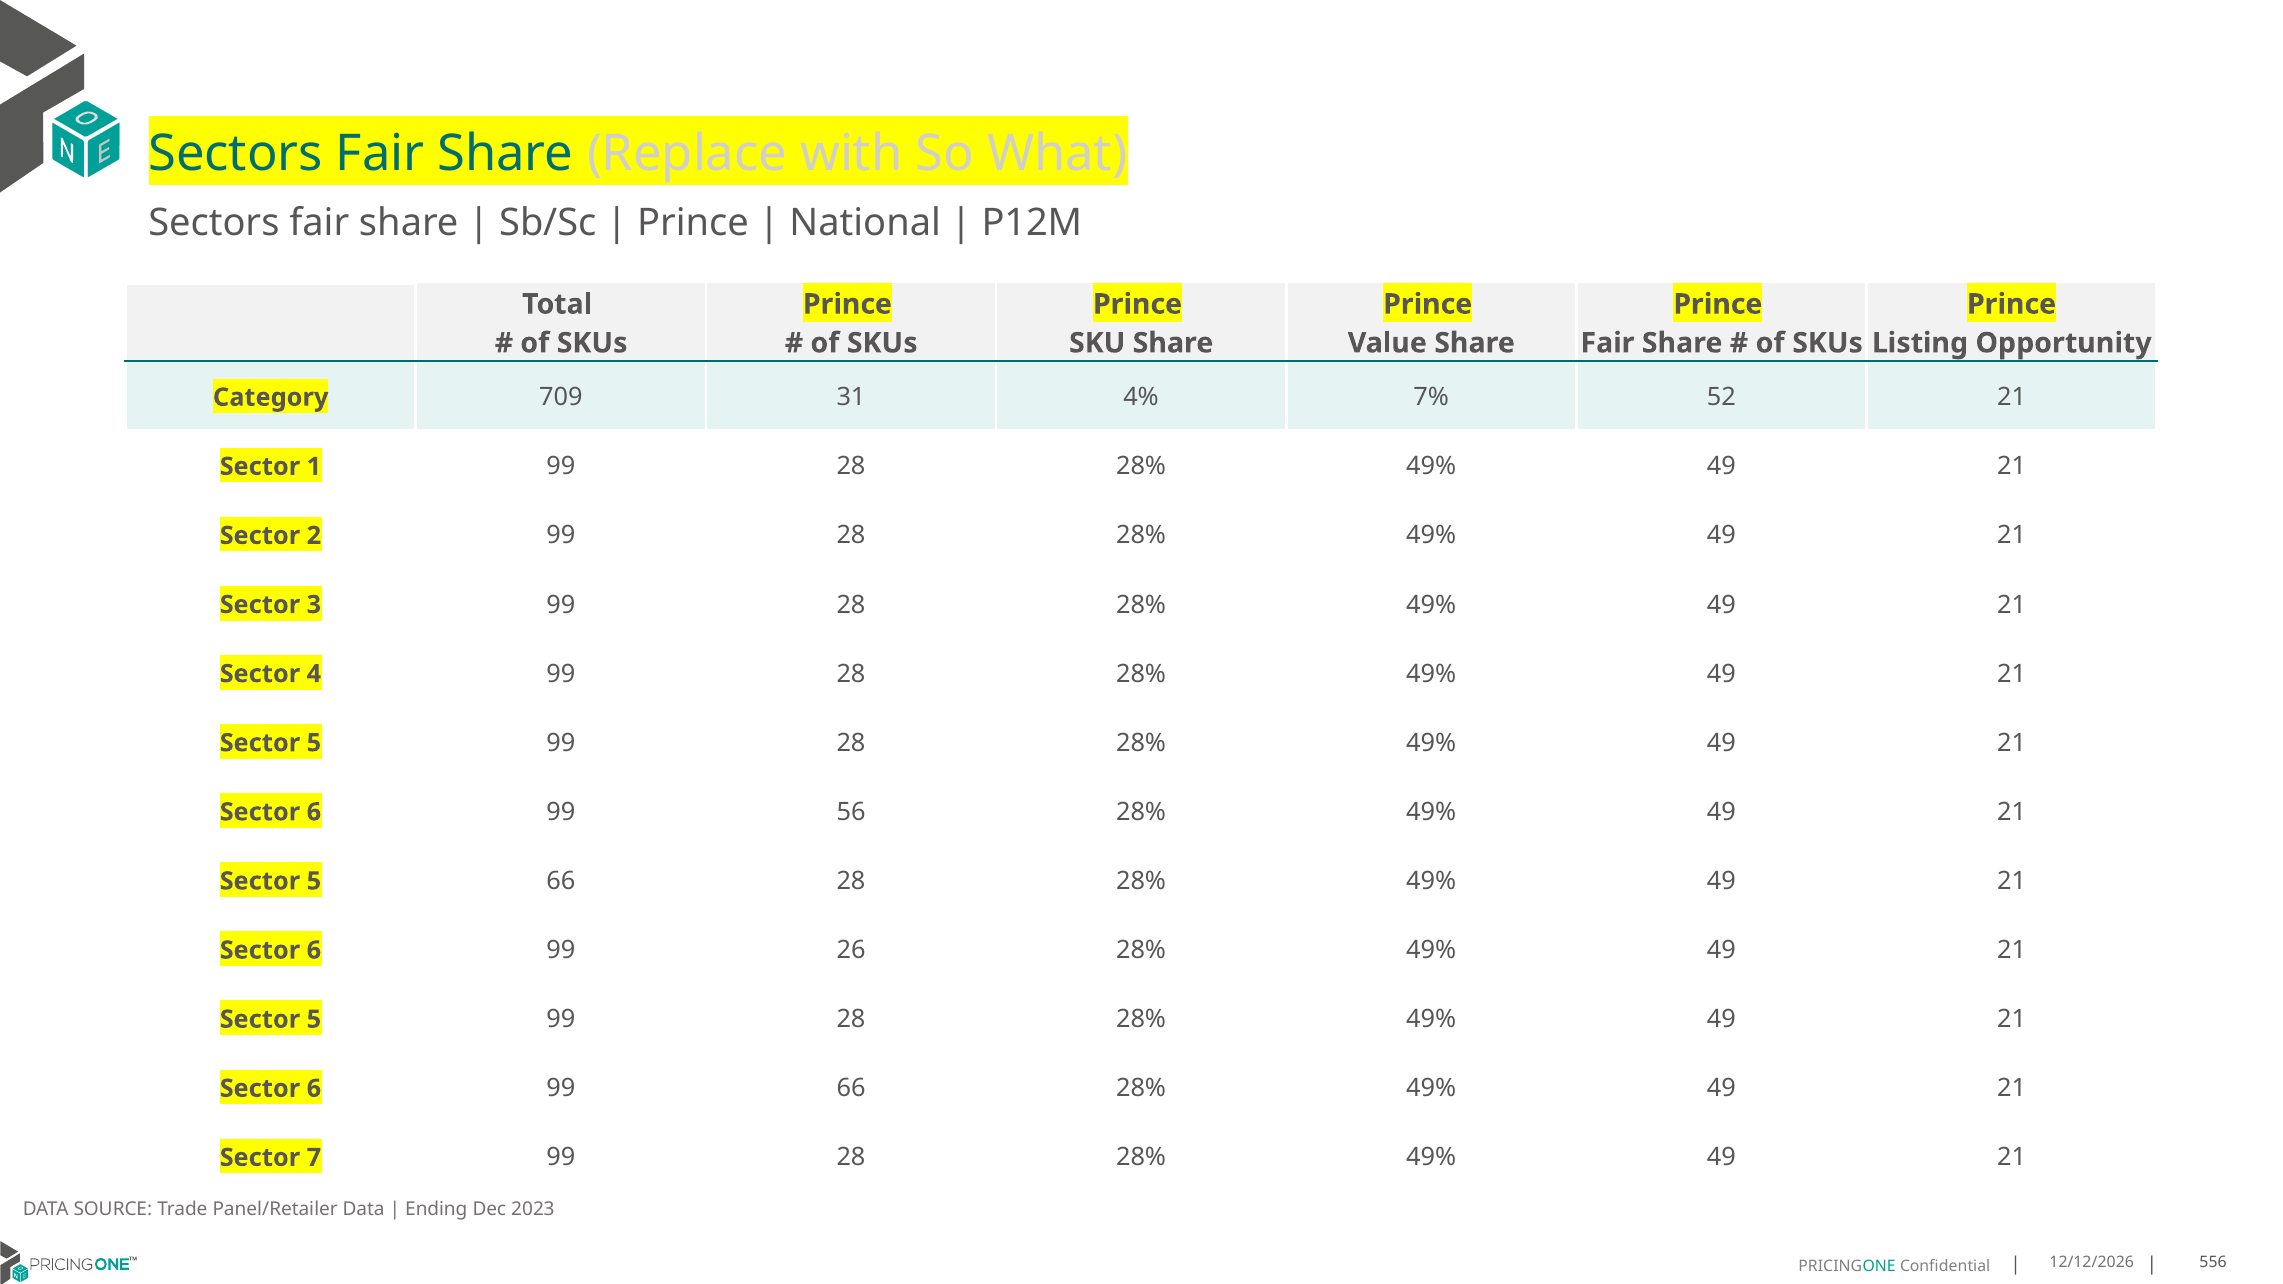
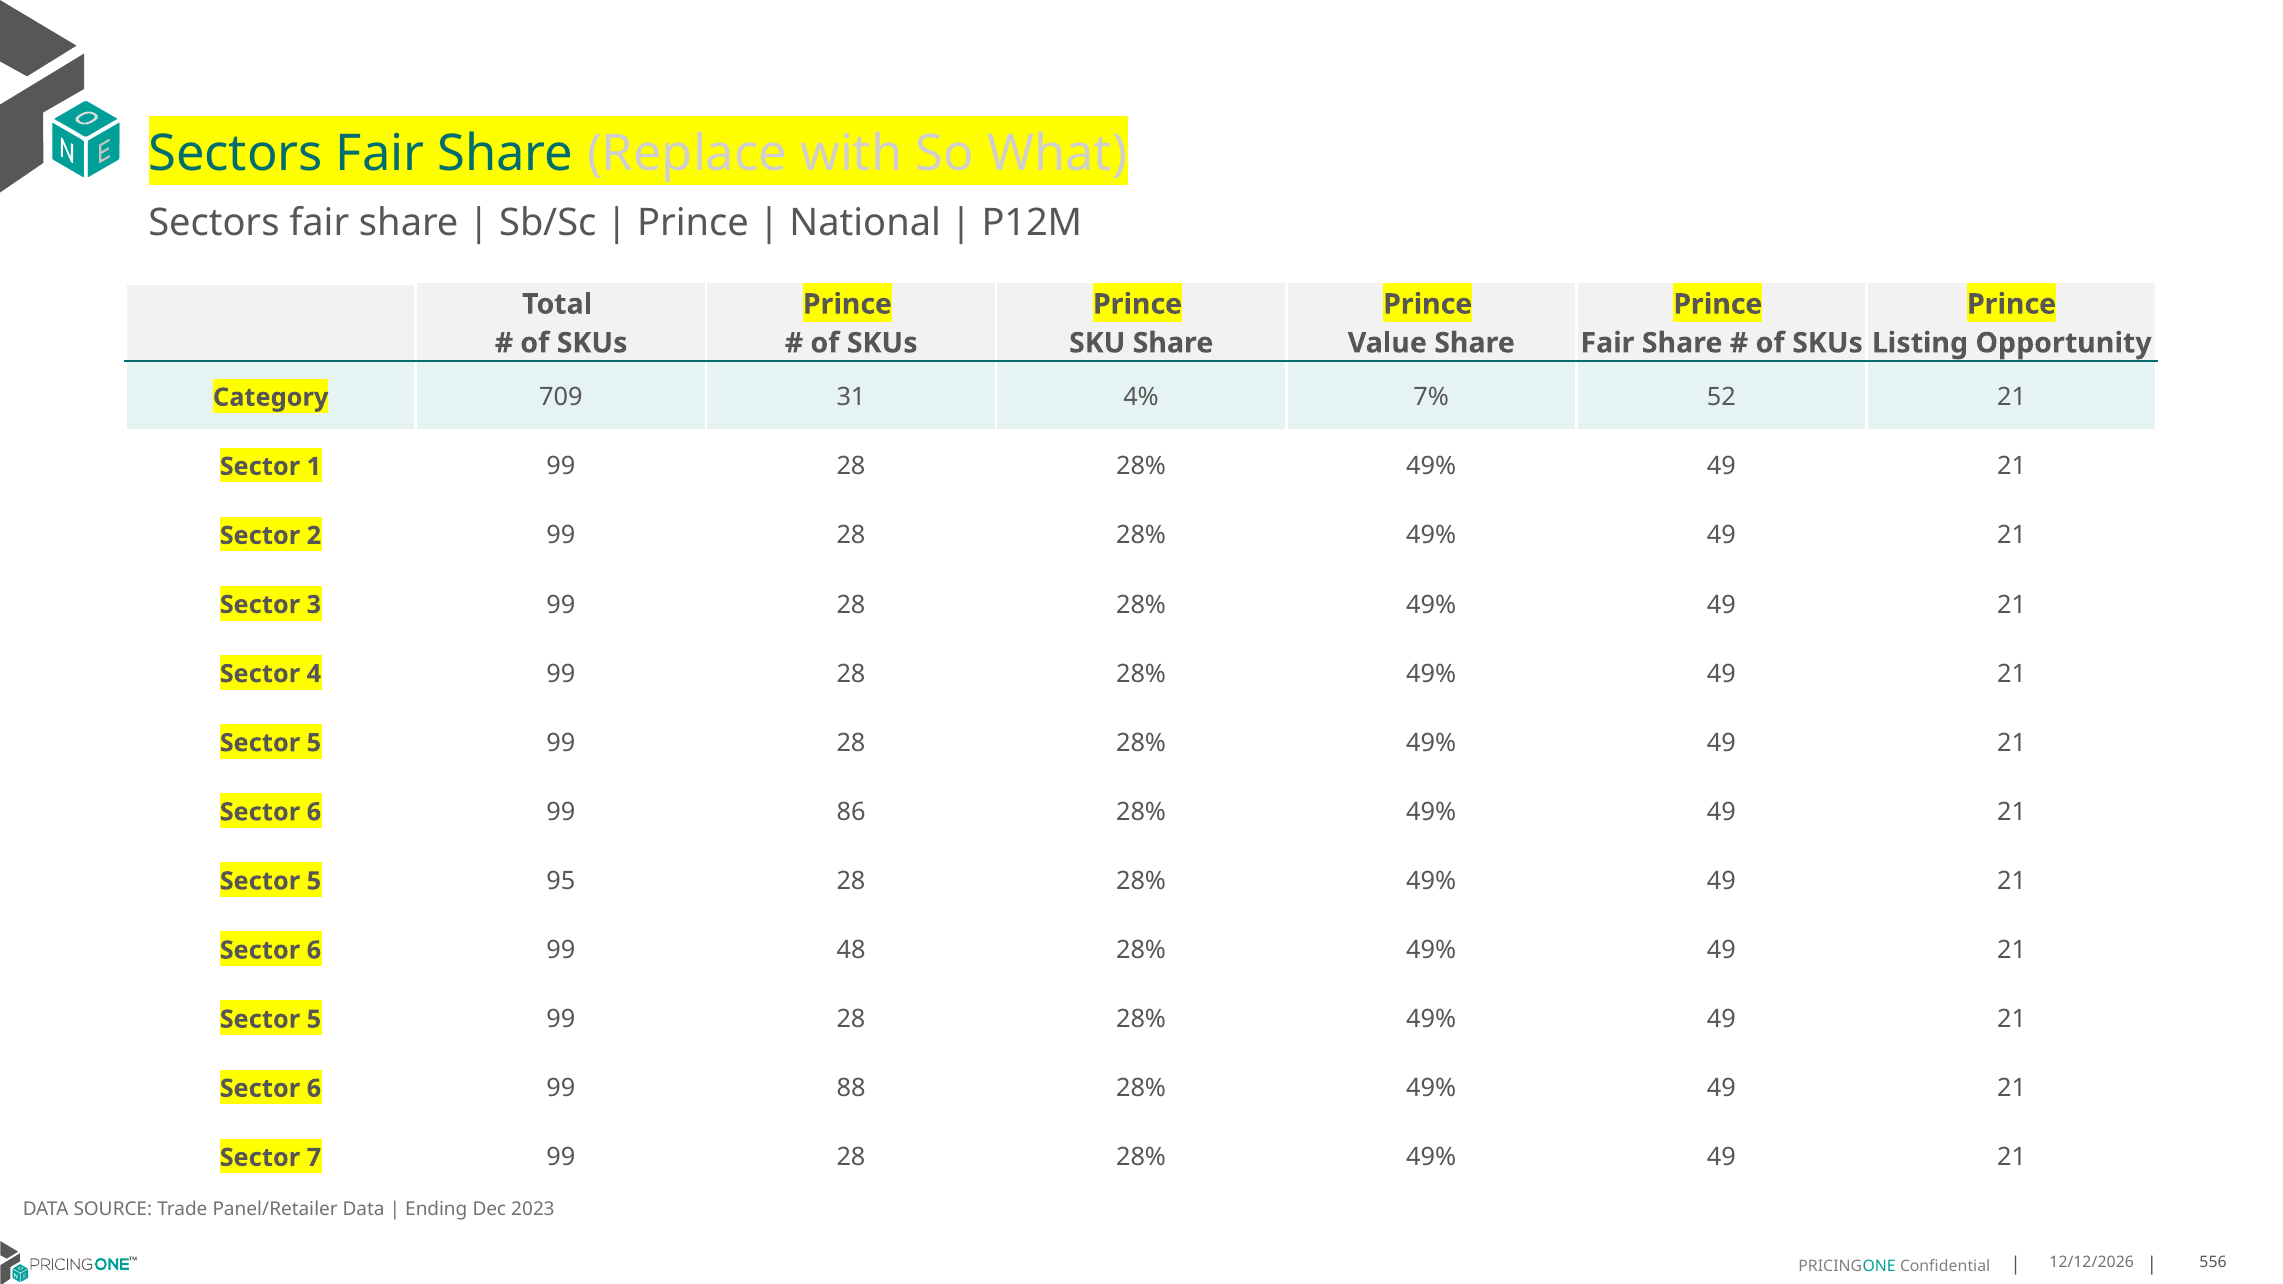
56: 56 -> 86 (851, 812)
5 66: 66 -> 95 (561, 881)
26: 26 -> 48 (851, 950)
99 66: 66 -> 88 (851, 1089)
